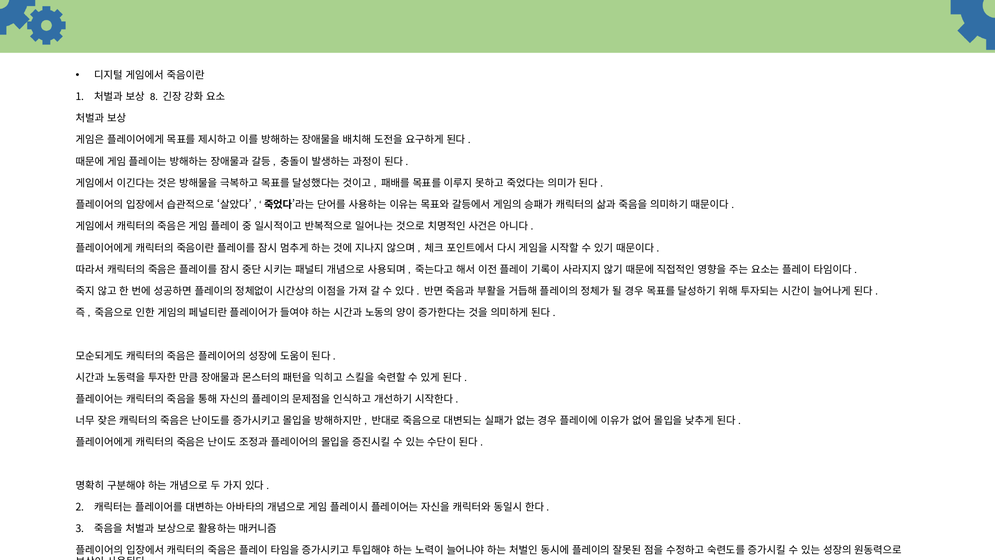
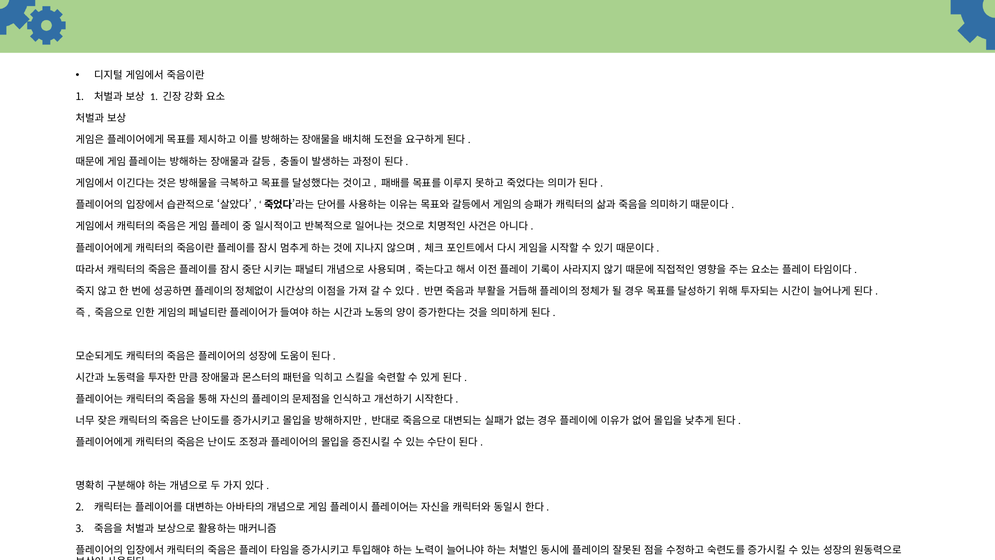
8: 8 -> 1 (154, 97)
